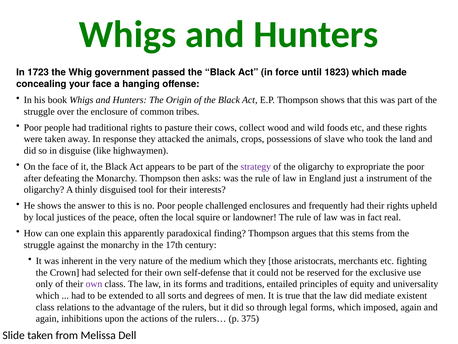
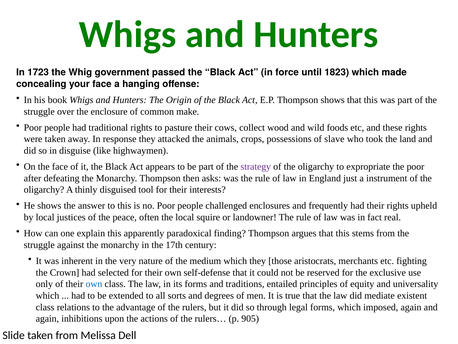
tribes: tribes -> make (188, 111)
own colour: purple -> blue (94, 284)
375: 375 -> 905 (250, 318)
